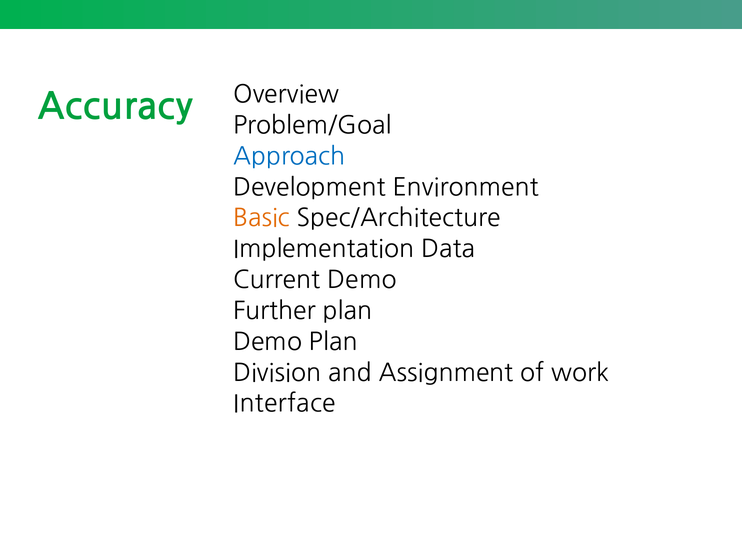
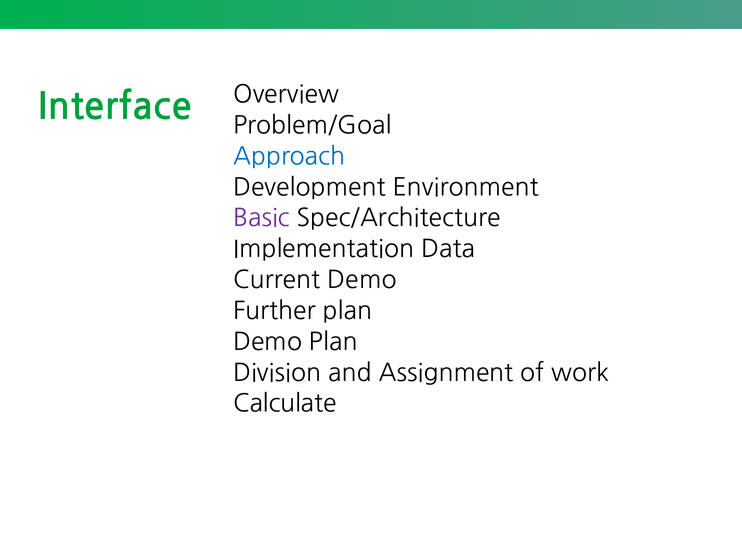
Accuracy: Accuracy -> Interface (115, 107)
Basic colour: orange -> purple (262, 219)
Interface: Interface -> Calculate (285, 404)
